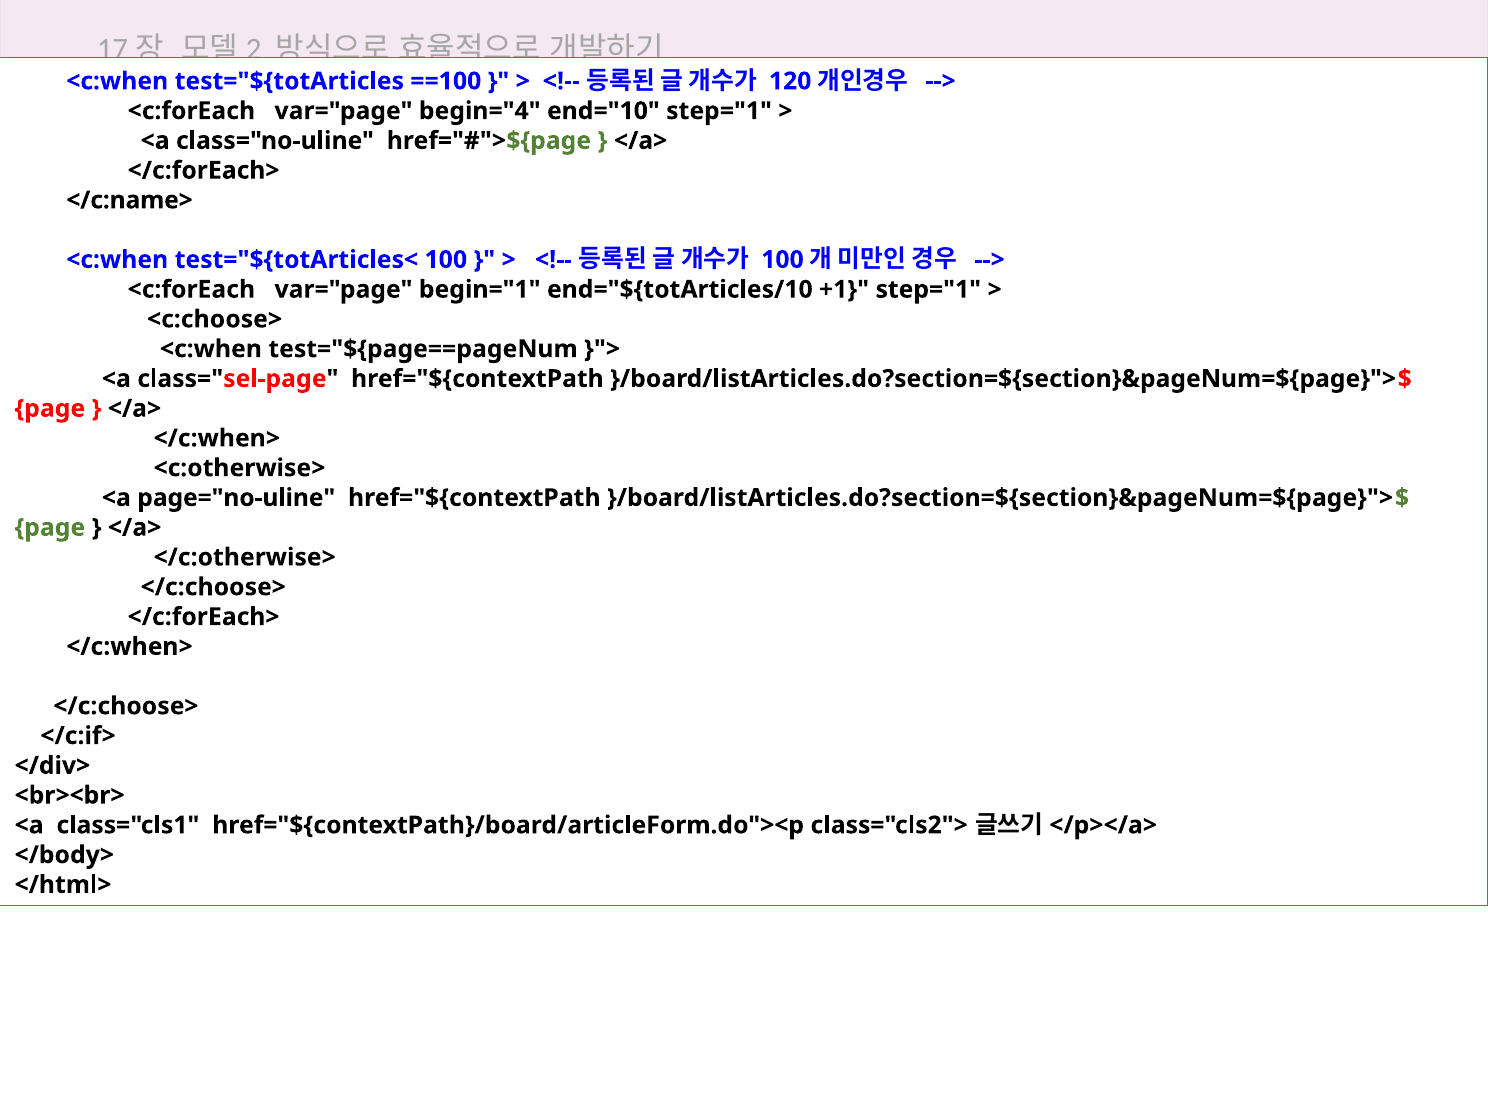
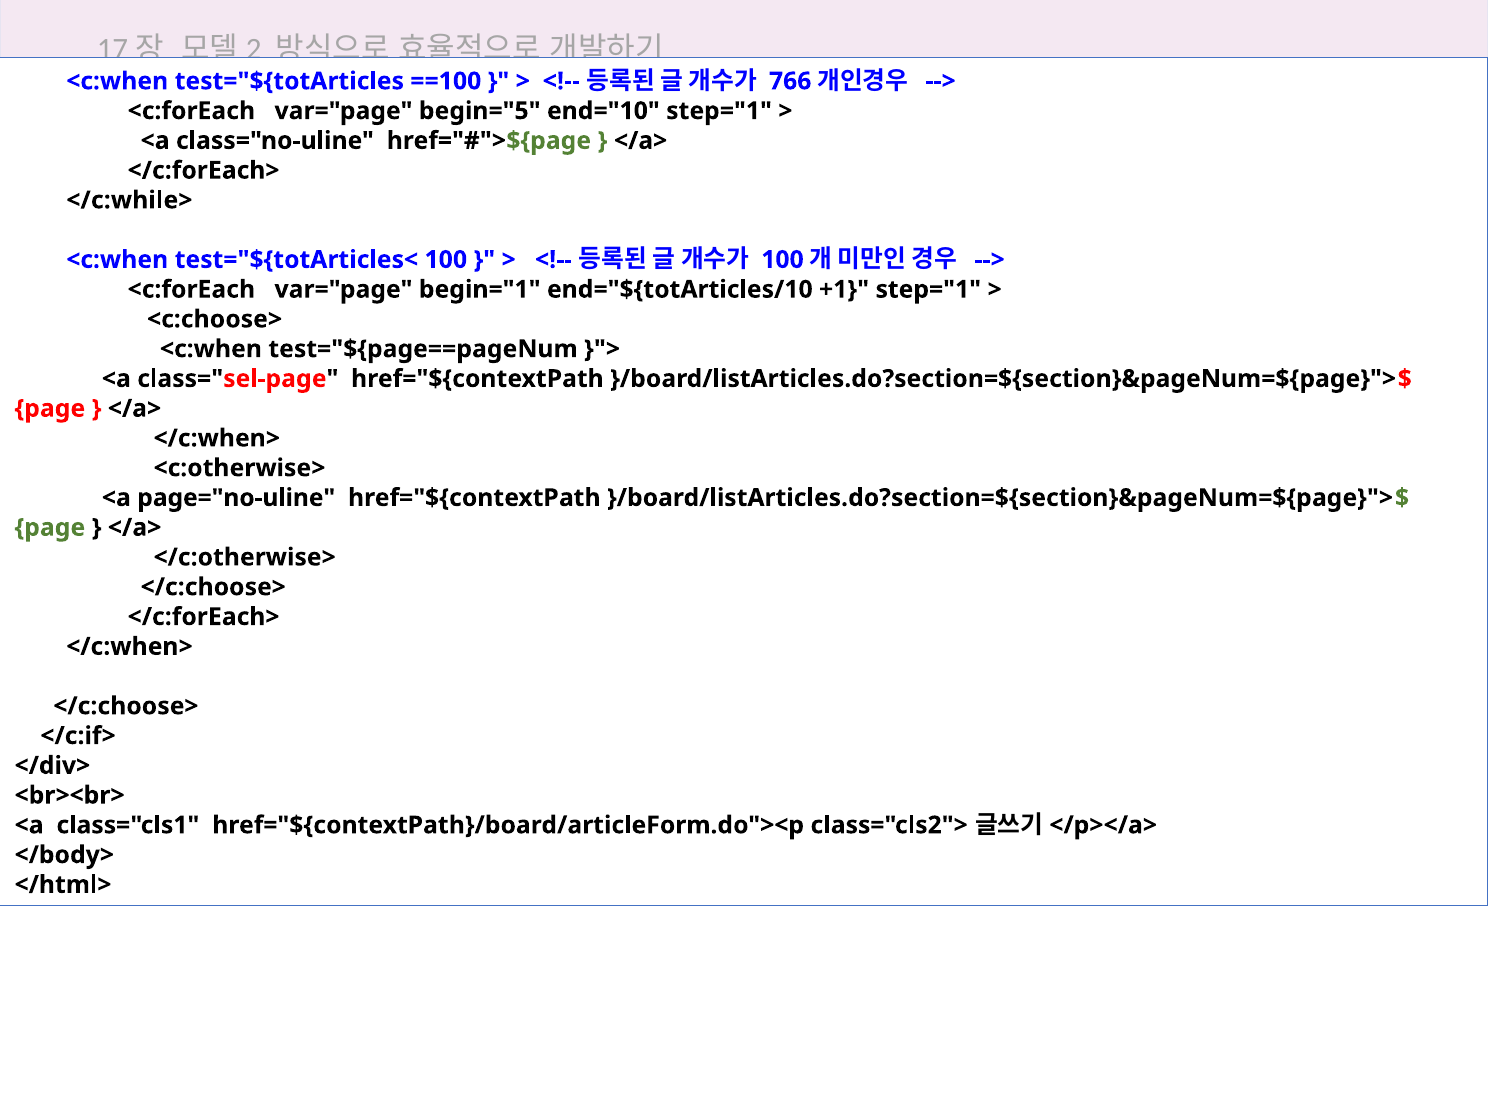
120: 120 -> 766 (790, 81)
begin="4: begin="4 -> begin="5 (480, 111)
</c:name>: </c:name> -> </c:while> (129, 200)
